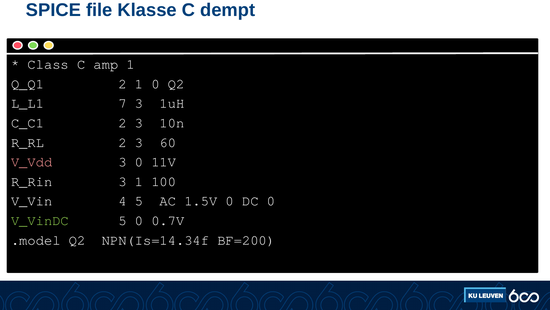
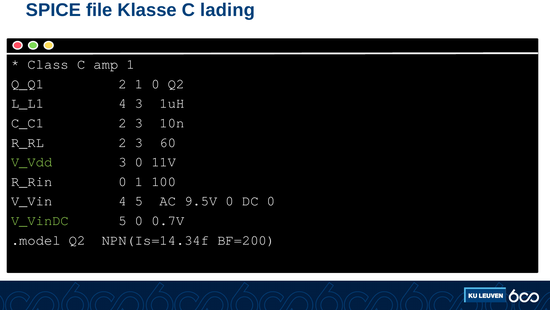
dempt: dempt -> lading (228, 10)
L_L1 7: 7 -> 4 (122, 103)
V_Vdd colour: pink -> light green (32, 162)
R_Rin 3: 3 -> 0 (122, 181)
1.5V: 1.5V -> 9.5V (201, 201)
